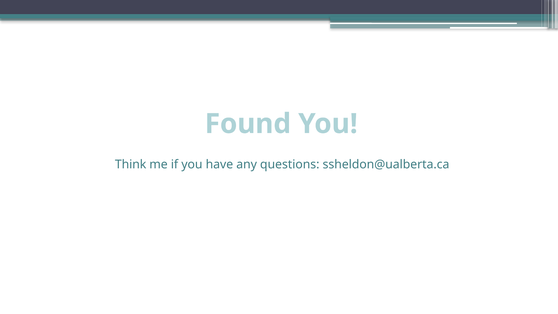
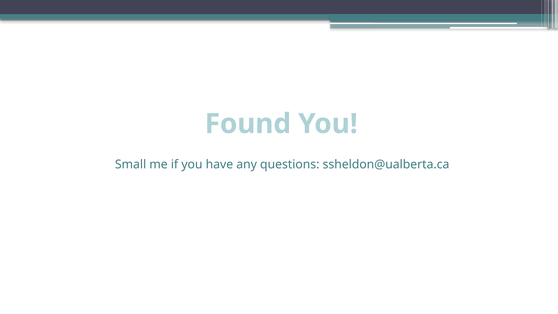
Think: Think -> Small (131, 164)
